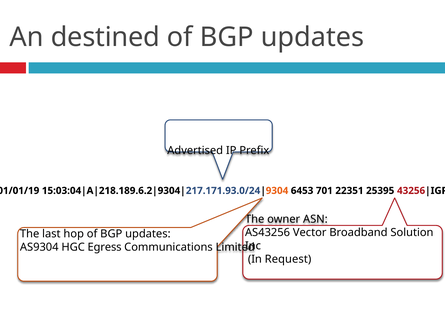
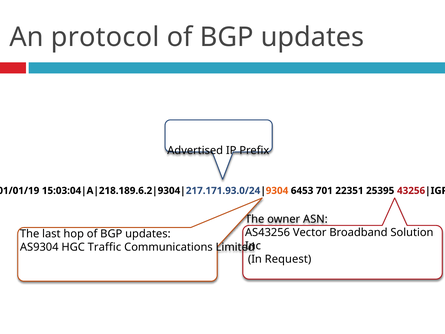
destined: destined -> protocol (105, 37)
Egress: Egress -> Traffic (104, 247)
